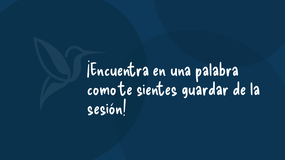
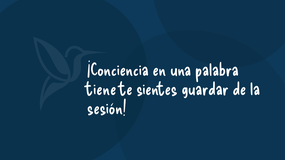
¡Encuentra: ¡Encuentra -> ¡Conciencia (118, 70)
como: como -> tiene (102, 89)
